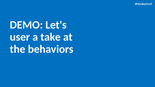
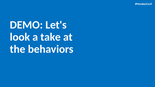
user: user -> look (20, 37)
